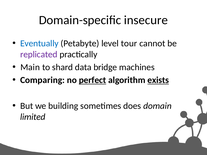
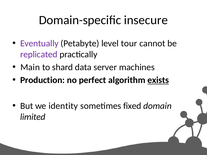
Eventually colour: blue -> purple (39, 43)
bridge: bridge -> server (105, 67)
Comparing: Comparing -> Production (43, 80)
perfect underline: present -> none (93, 80)
building: building -> identity (63, 106)
does: does -> fixed (132, 106)
